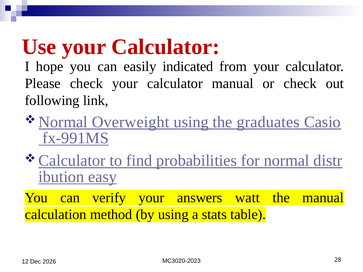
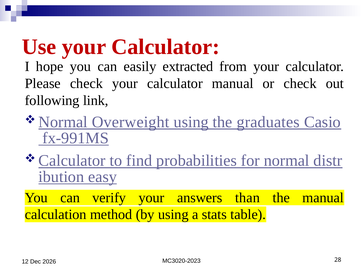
indicated: indicated -> extracted (188, 67)
watt: watt -> than (247, 198)
